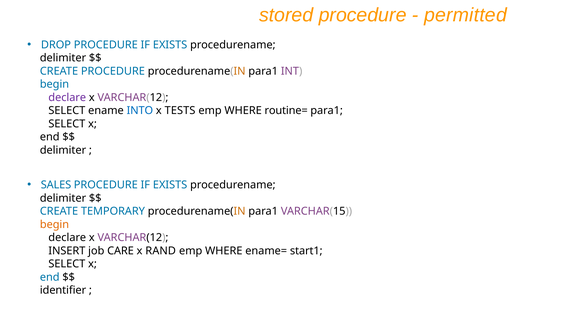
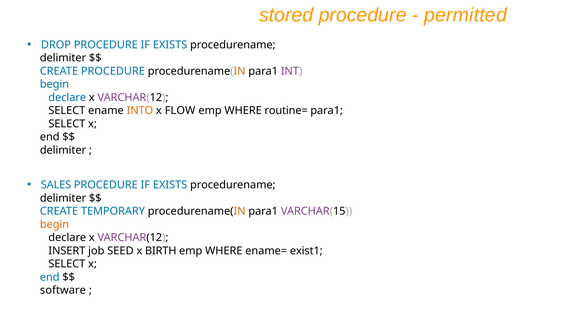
declare colour: purple -> blue (67, 97)
INTO colour: blue -> orange (140, 111)
TESTS: TESTS -> FLOW (180, 111)
CARE: CARE -> SEED (120, 251)
RAND: RAND -> BIRTH (161, 251)
start1: start1 -> exist1 (306, 251)
identifier: identifier -> software (63, 290)
